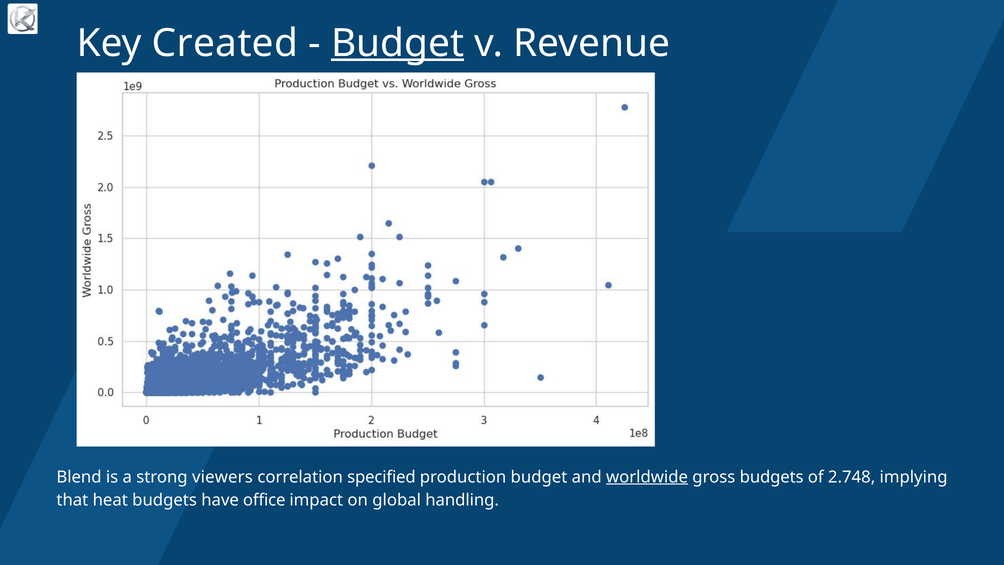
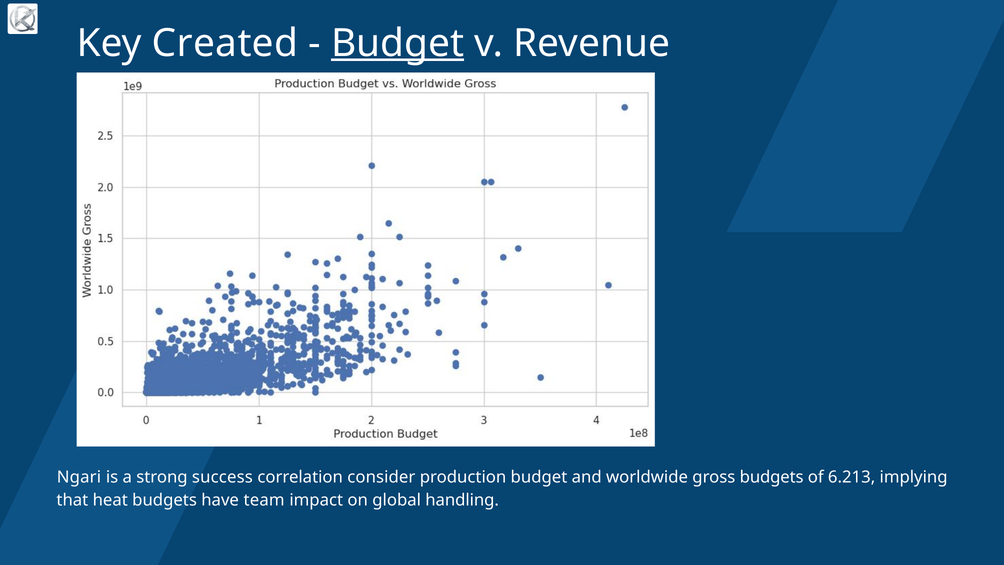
Blend: Blend -> Ngari (79, 477)
viewers: viewers -> success (222, 477)
specified: specified -> consider (381, 477)
worldwide underline: present -> none (647, 477)
2.748: 2.748 -> 6.213 (852, 477)
office: office -> team (264, 500)
